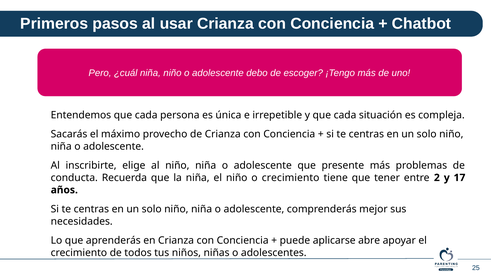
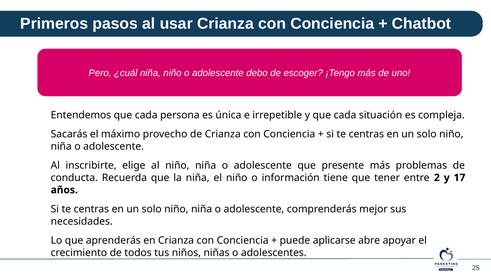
o crecimiento: crecimiento -> información (291, 178)
